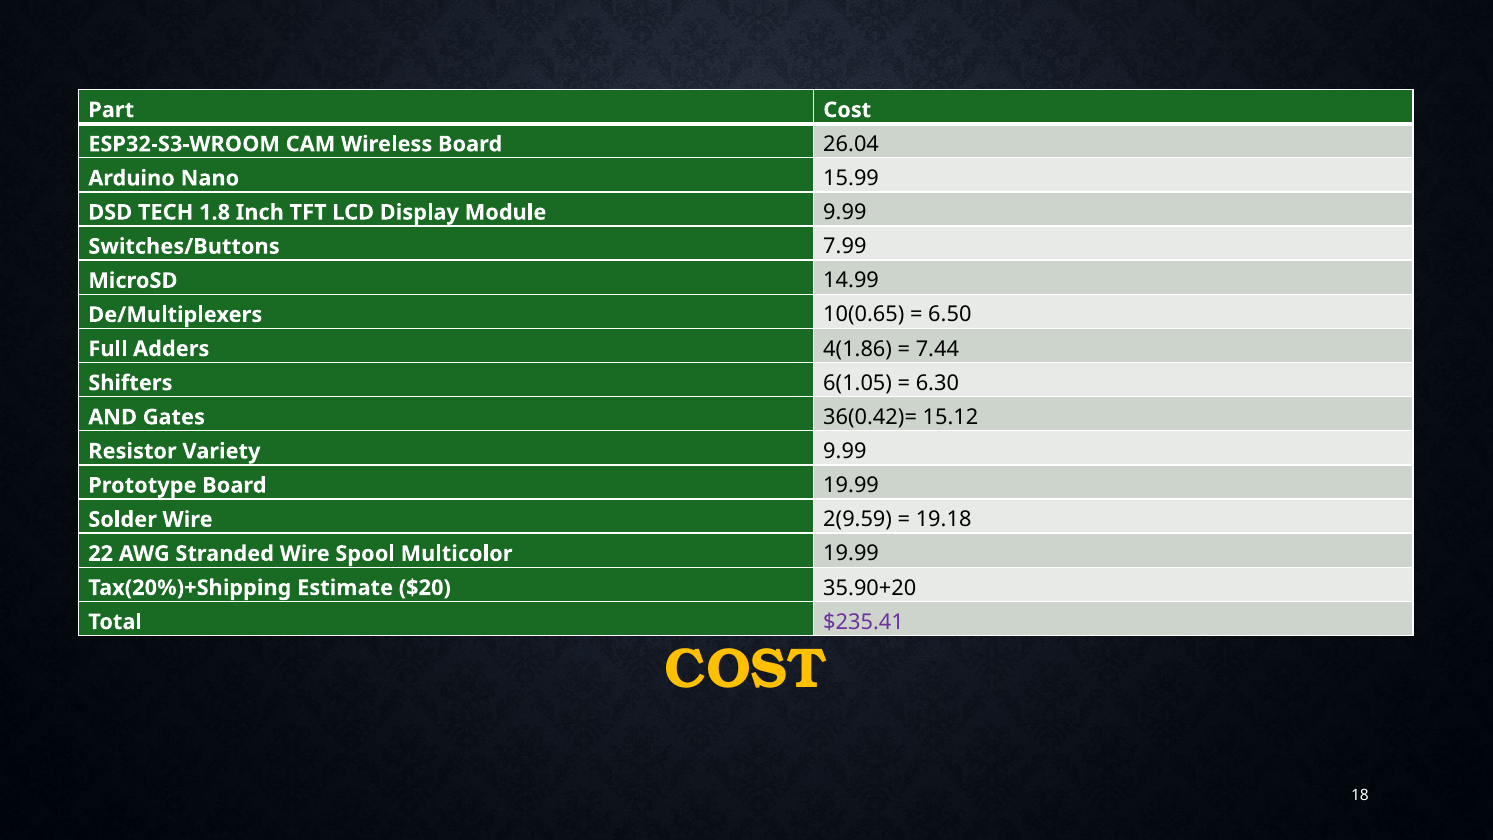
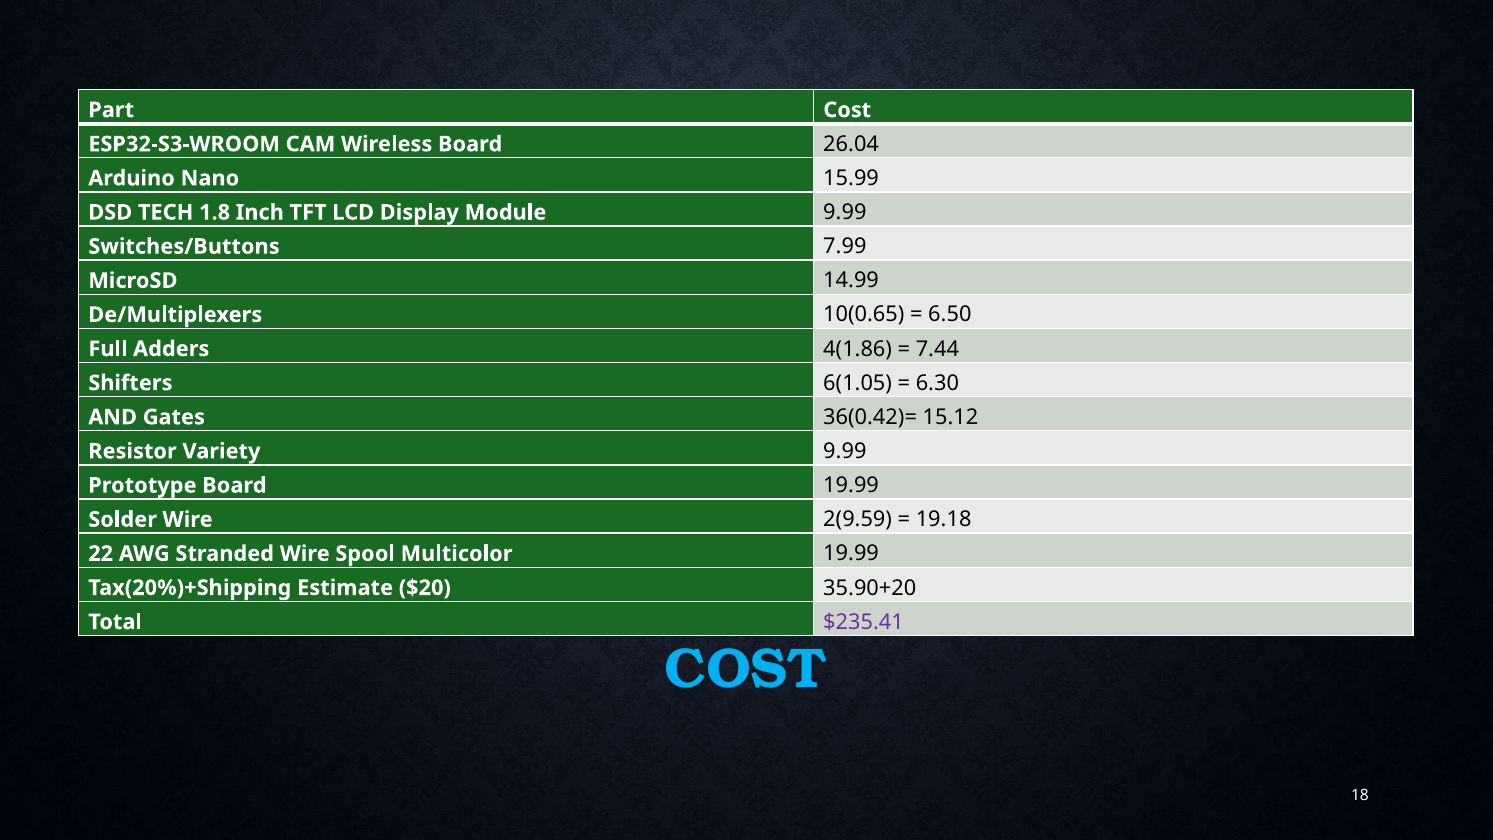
COST colour: yellow -> light blue (746, 669)
